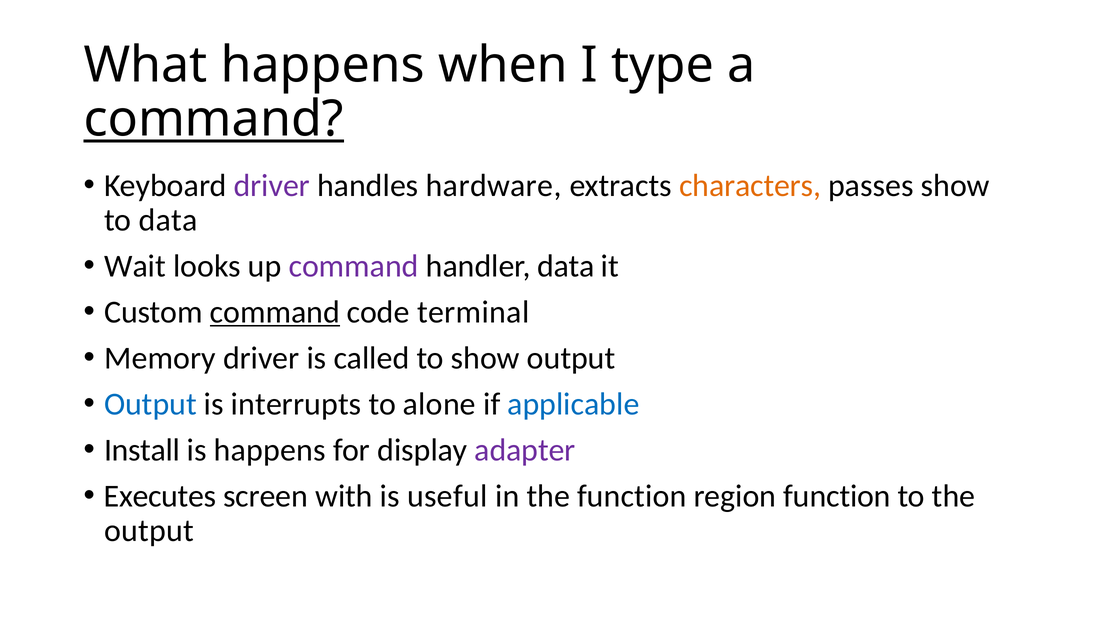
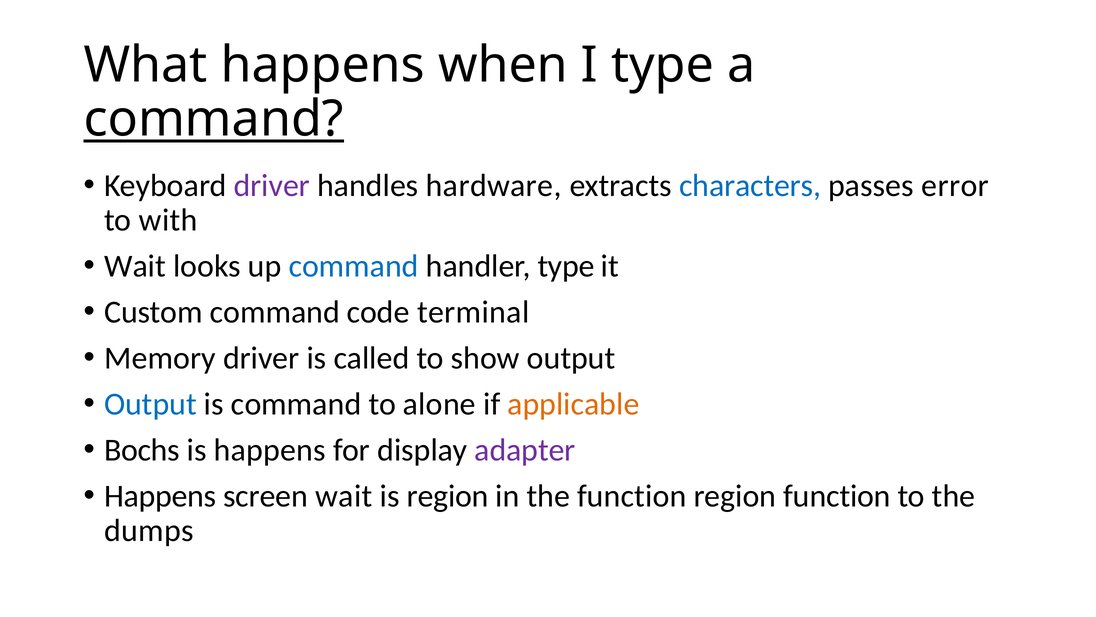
characters colour: orange -> blue (750, 185)
passes show: show -> error (955, 185)
to data: data -> with (168, 220)
command colour: purple -> blue (354, 266)
handler data: data -> type (566, 266)
command underline: present -> none (275, 312)
is interrupts: interrupts -> command (296, 404)
applicable colour: blue -> orange (573, 404)
Install: Install -> Bochs (142, 450)
Executes: Executes -> Happens (160, 496)
screen with: with -> wait (344, 496)
is useful: useful -> region (448, 496)
output: output -> dumps (149, 530)
